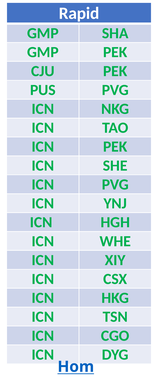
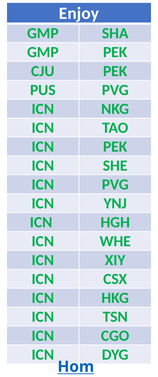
Rapid: Rapid -> Enjoy (79, 13)
